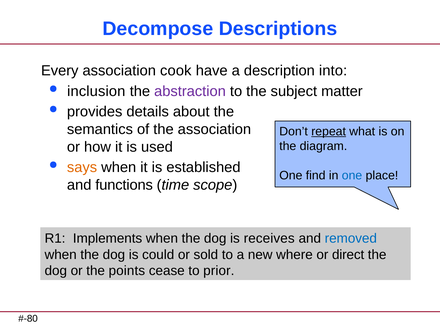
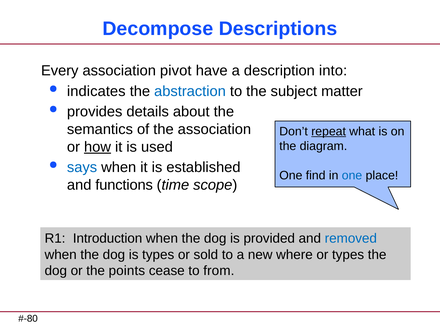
cook: cook -> pivot (176, 71)
inclusion: inclusion -> indicates (96, 91)
abstraction colour: purple -> blue (190, 91)
how underline: none -> present (98, 147)
says colour: orange -> blue (82, 167)
Implements: Implements -> Introduction (108, 238)
receives: receives -> provided (269, 238)
is could: could -> types (158, 255)
or direct: direct -> types (348, 255)
prior: prior -> from (219, 271)
